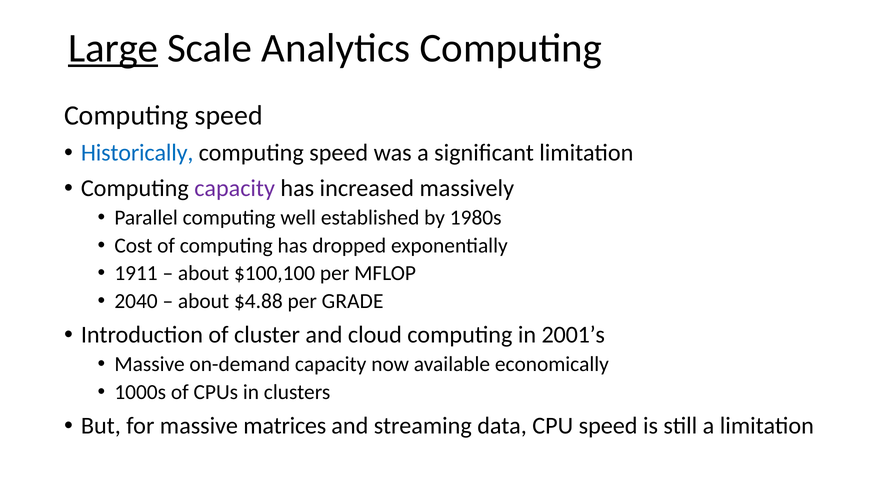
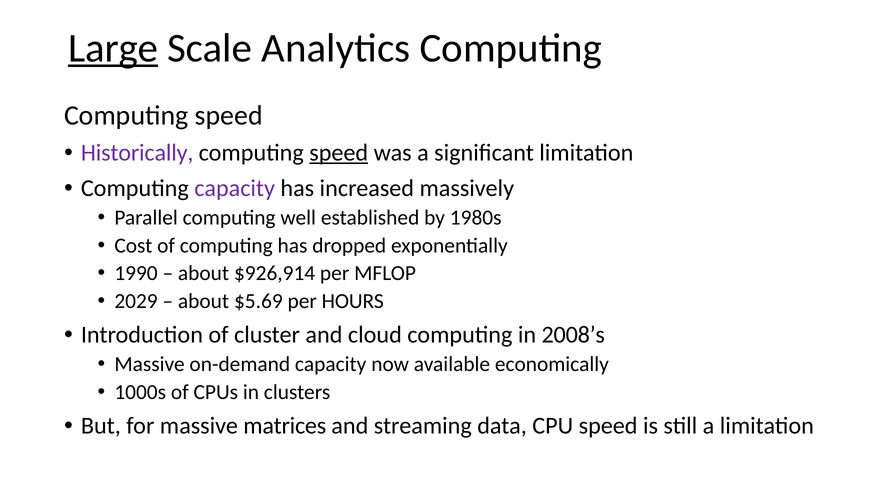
Historically colour: blue -> purple (137, 153)
speed underline: none -> present (339, 153)
1911: 1911 -> 1990 (136, 273)
$100,100: $100,100 -> $926,914 (275, 273)
2040: 2040 -> 2029 (136, 301)
$4.88: $4.88 -> $5.69 (258, 301)
GRADE: GRADE -> HOURS (353, 301)
2001’s: 2001’s -> 2008’s (573, 335)
